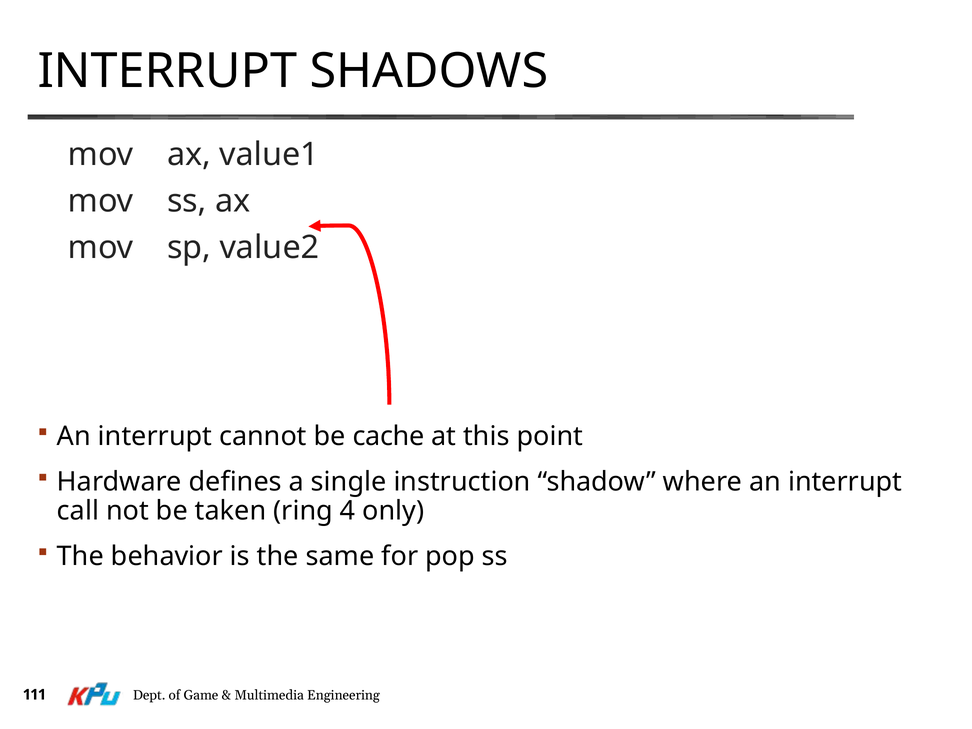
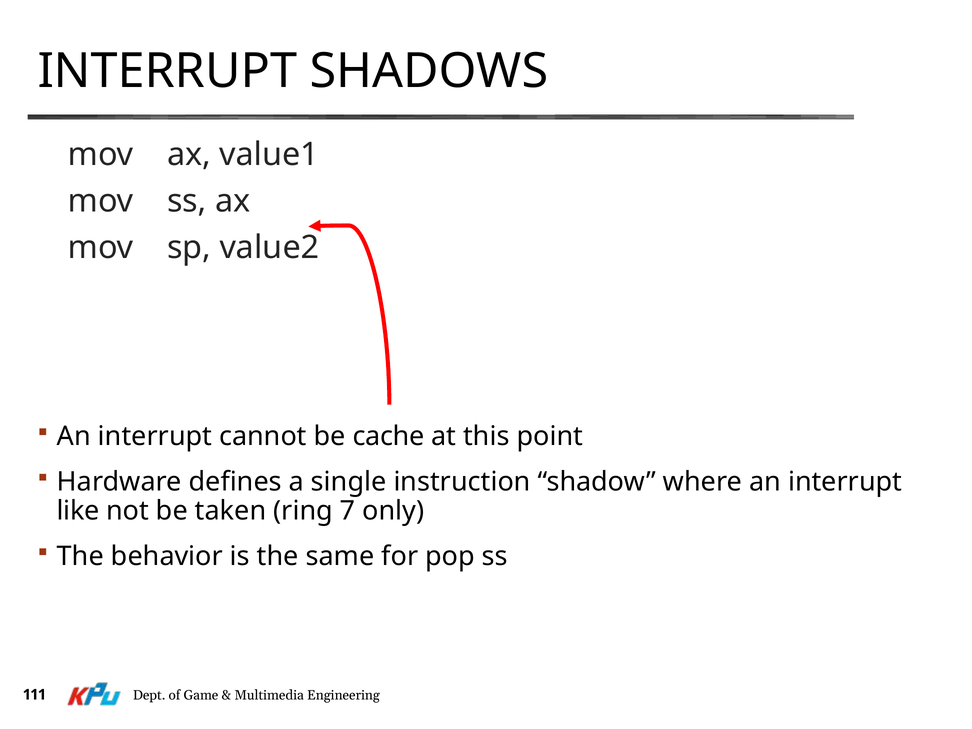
call: call -> like (78, 511)
4: 4 -> 7 (348, 511)
